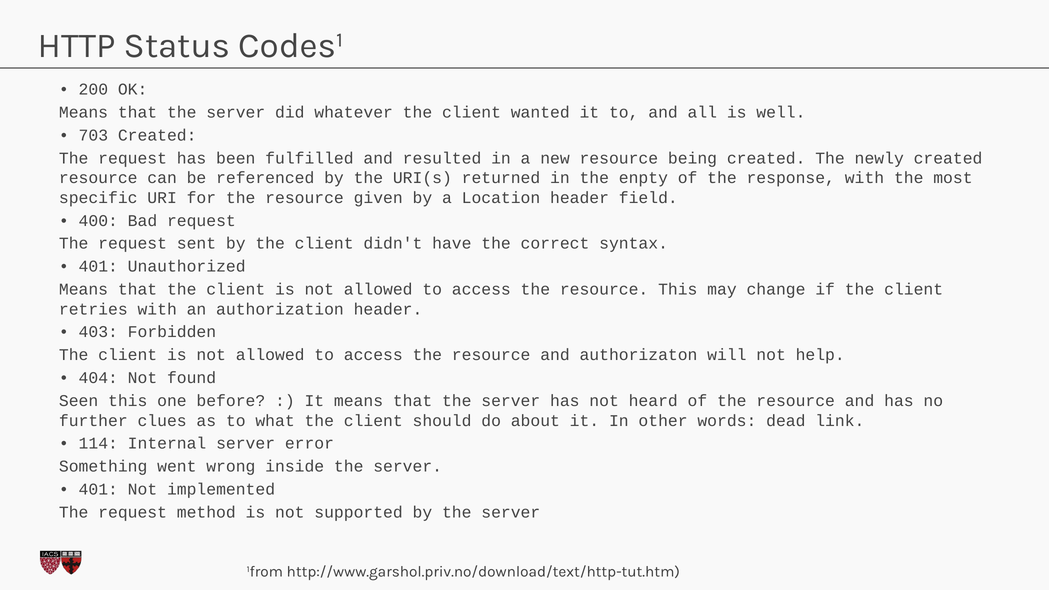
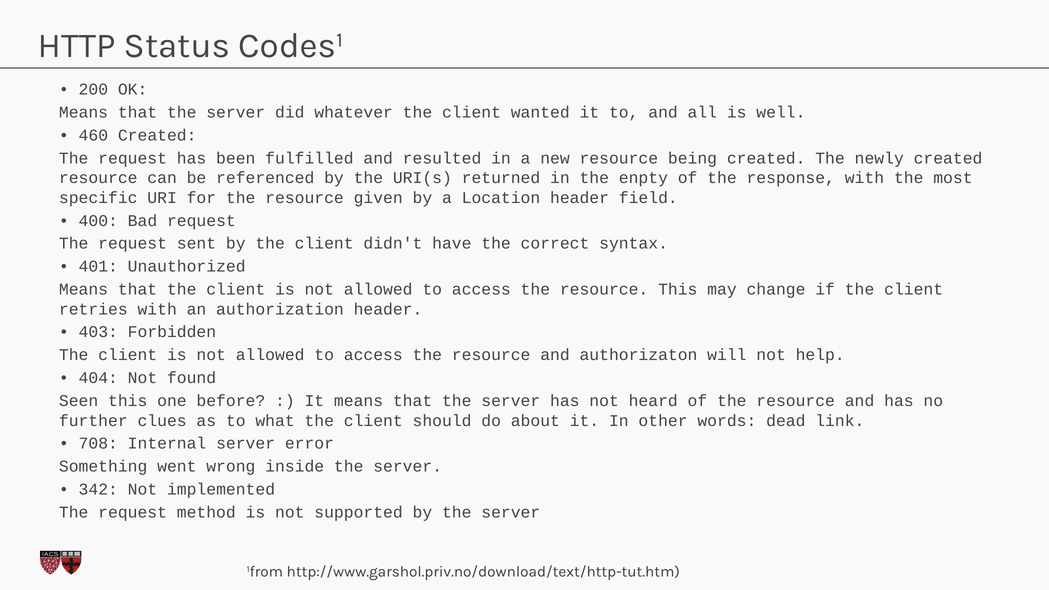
703: 703 -> 460 (93, 135)
114: 114 -> 708 (98, 444)
401: 401 -> 342 (98, 489)
